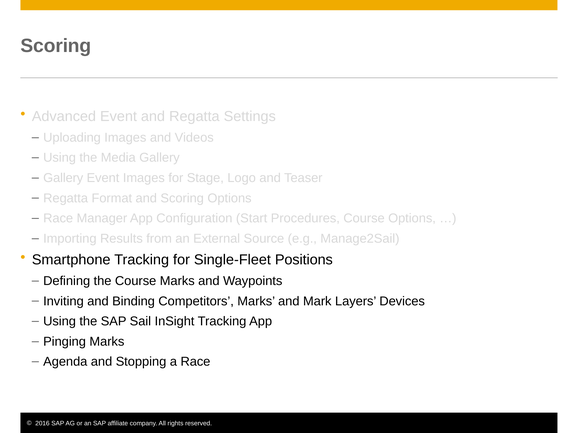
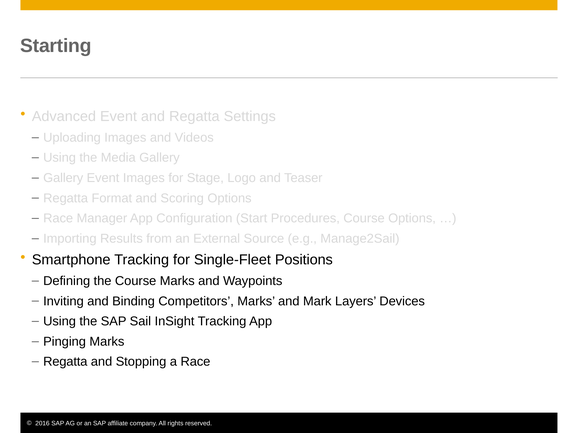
Scoring: Scoring -> Starting (56, 46)
Agenda: Agenda -> Regatta (65, 362)
